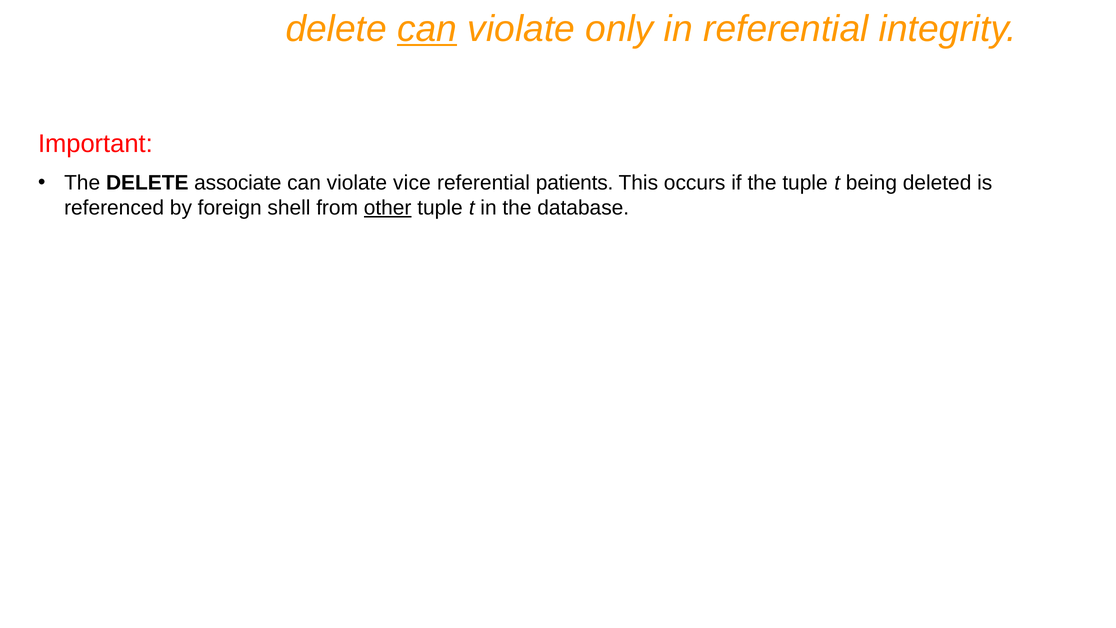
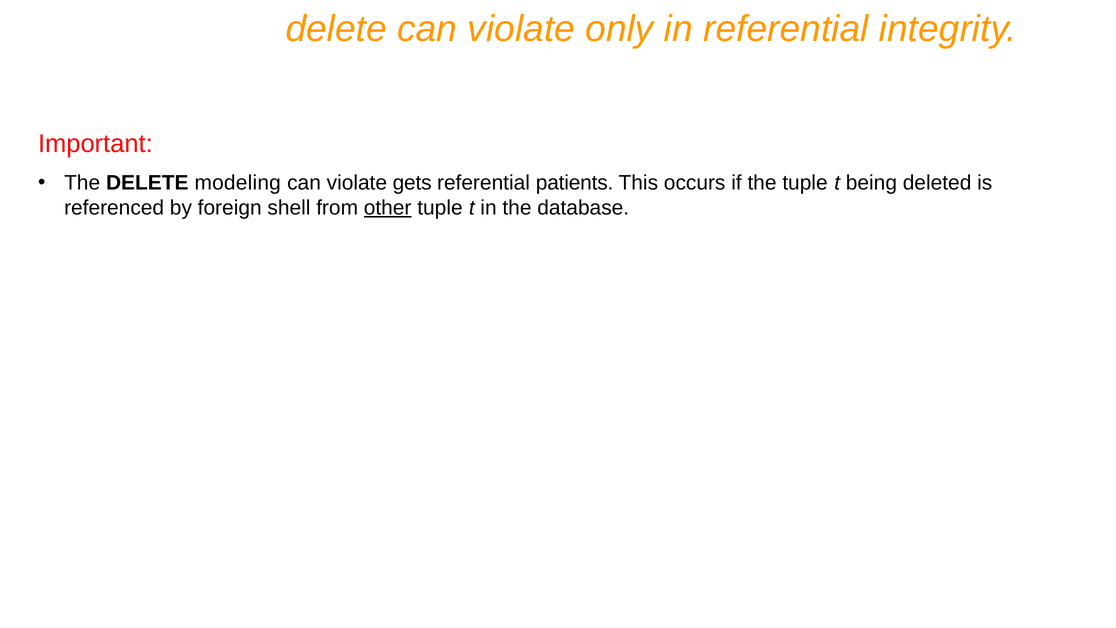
can underline: present -> none (427, 29)
associate: associate -> modeling (238, 183)
vice: vice -> gets (412, 183)
